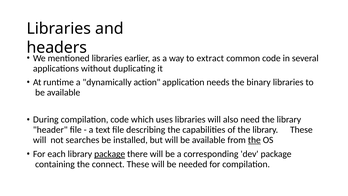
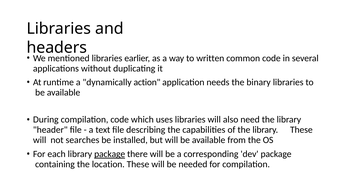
extract: extract -> written (210, 58)
the underline: present -> none (254, 140)
connect: connect -> location (108, 164)
